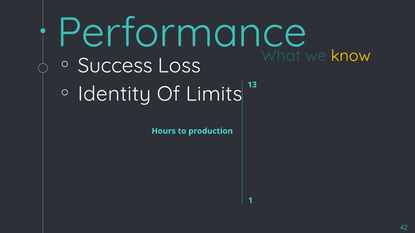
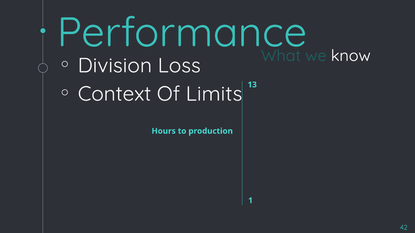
know colour: yellow -> white (351, 56)
Success: Success -> Division (115, 66)
Identity: Identity -> Context (115, 94)
